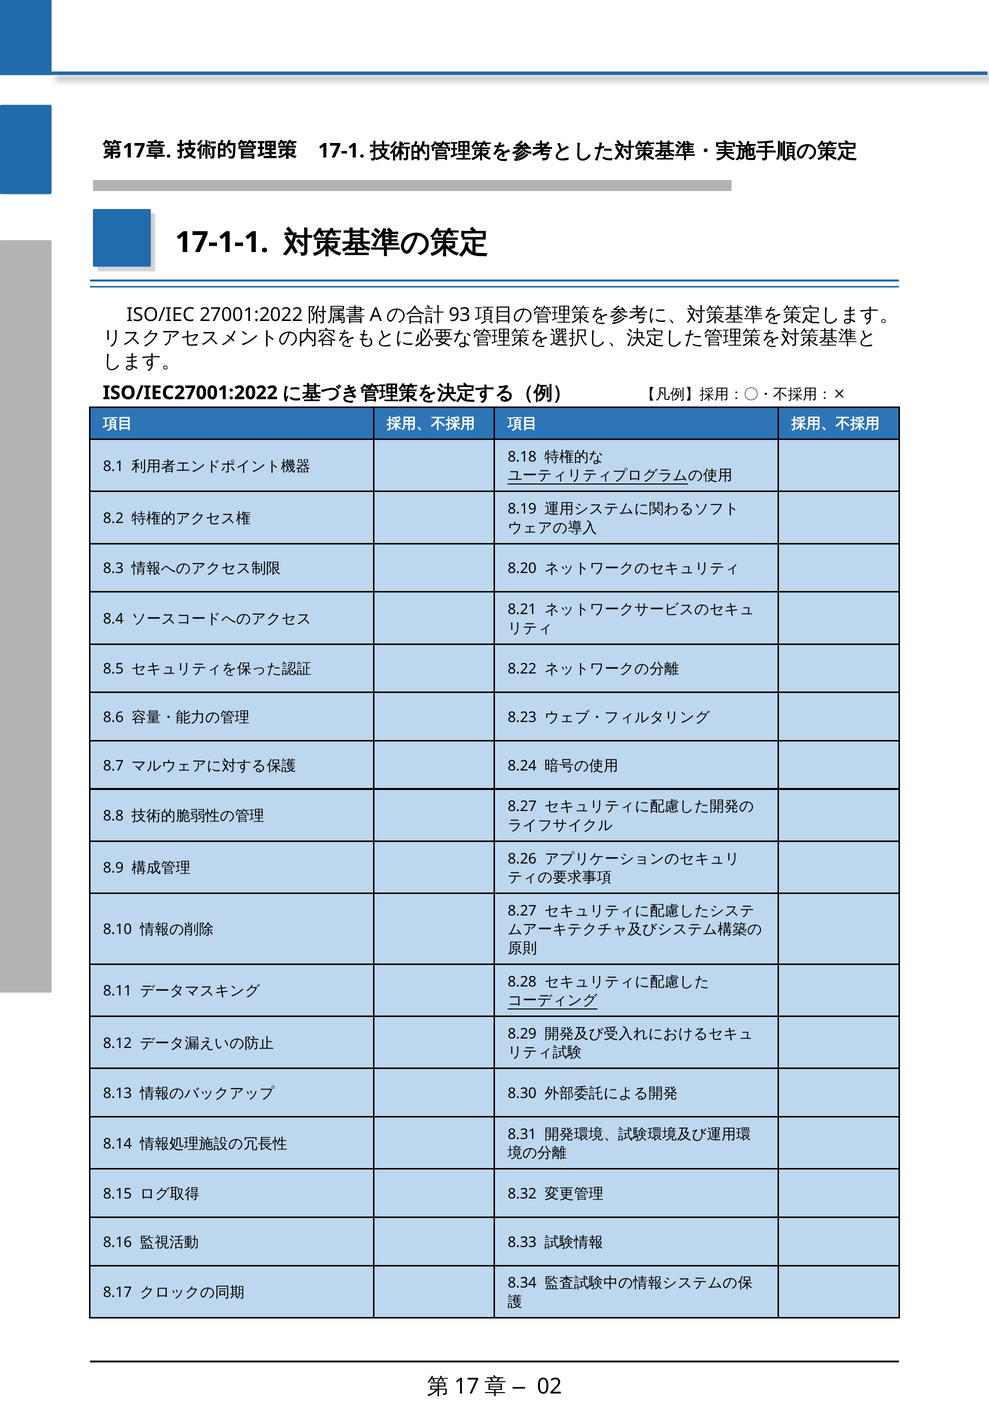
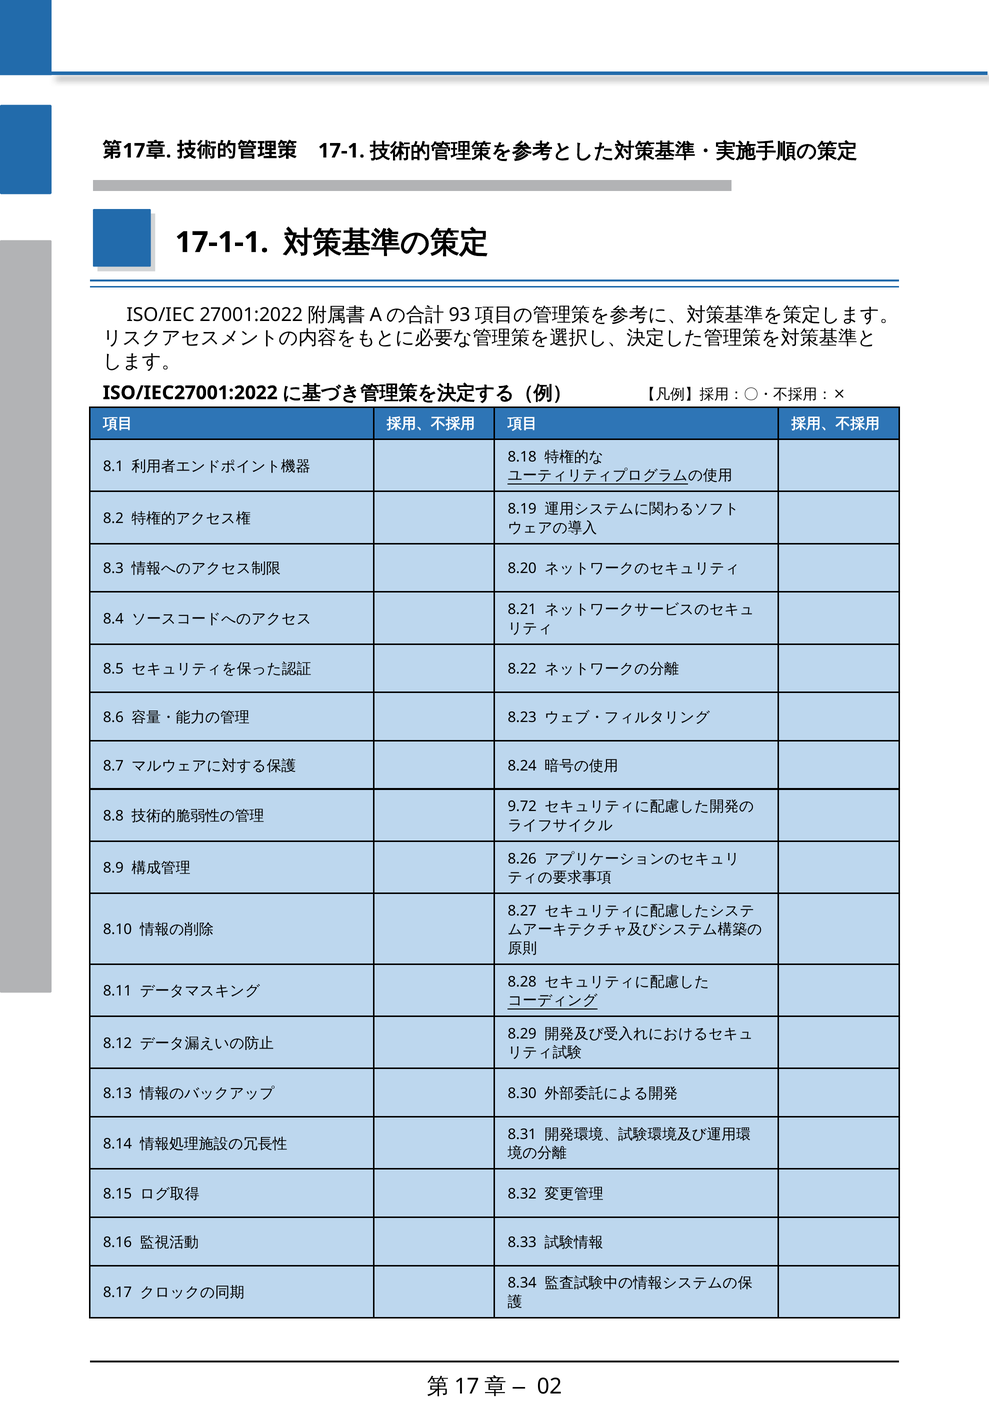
8.27: 8.27 -> 9.72 (522, 807)
